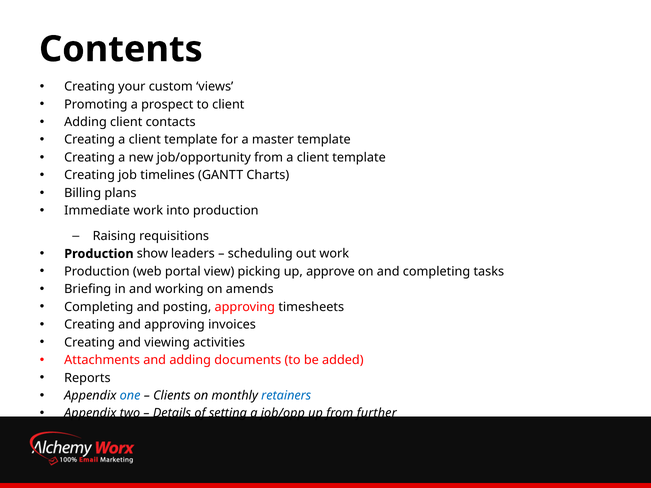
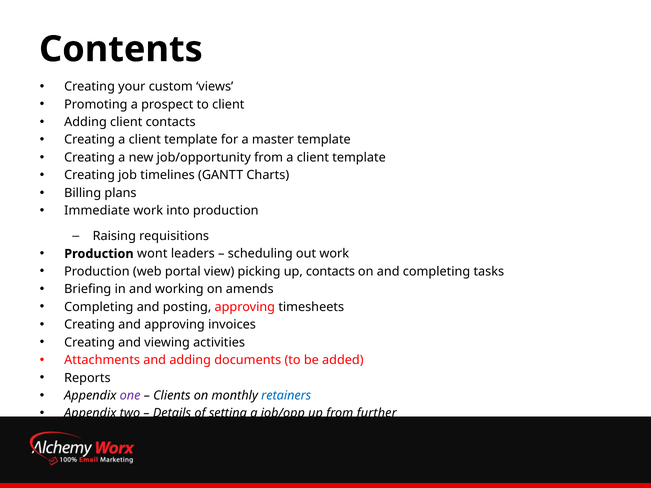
show: show -> wont (152, 254)
up approve: approve -> contacts (330, 272)
one colour: blue -> purple (130, 396)
